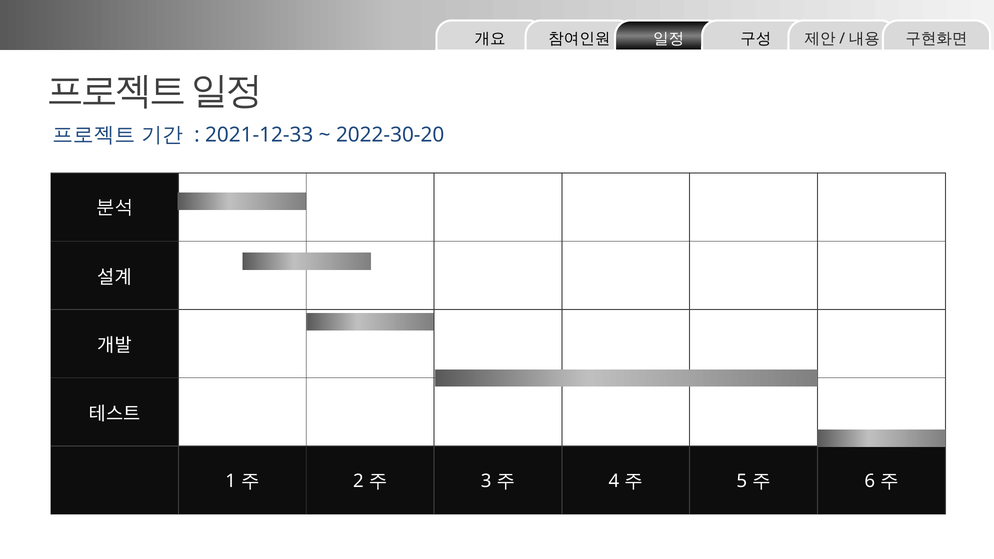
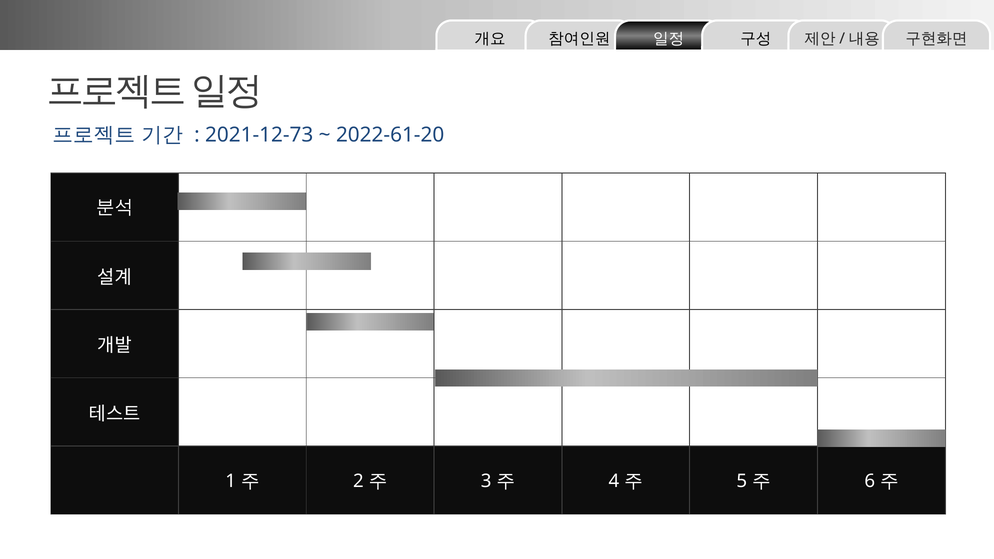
2021-12-33: 2021-12-33 -> 2021-12-73 (259, 135)
2022-30-20: 2022-30-20 -> 2022-61-20 (390, 135)
